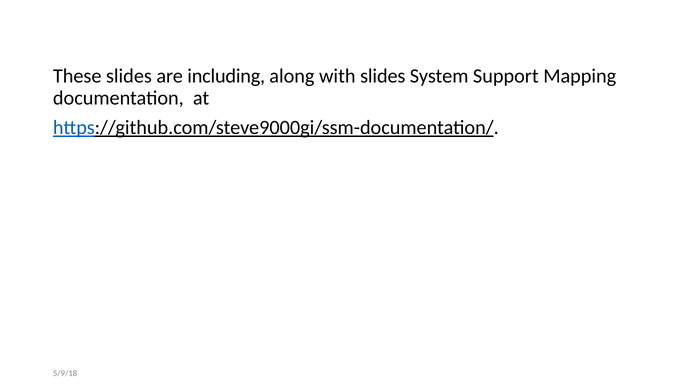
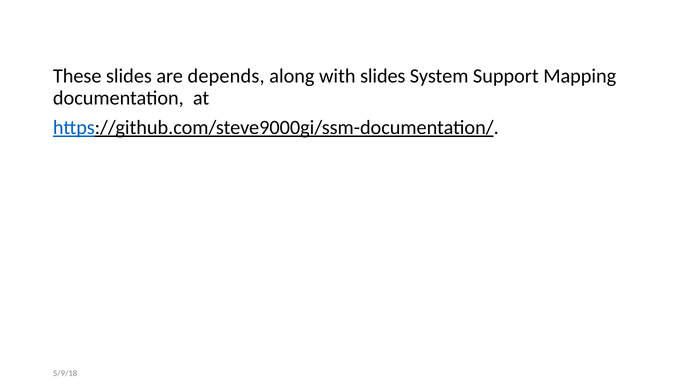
including: including -> depends (226, 76)
